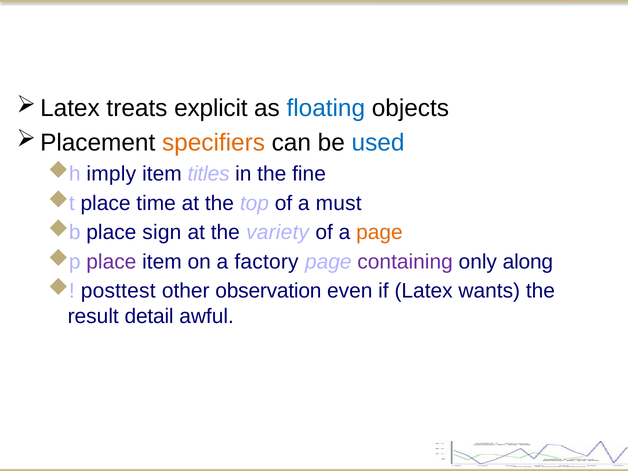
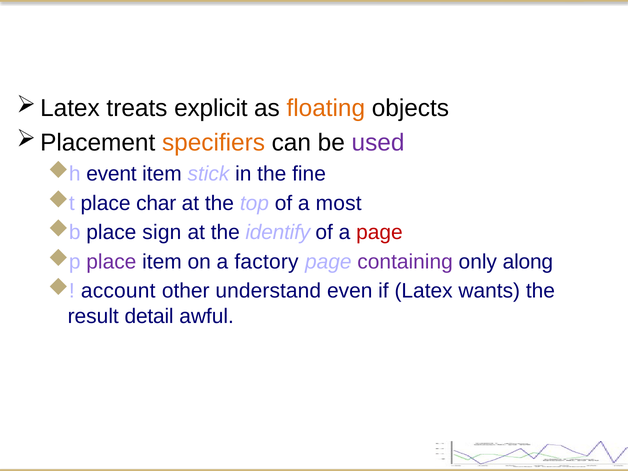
floating colour: blue -> orange (326, 108)
used colour: blue -> purple (378, 143)
imply: imply -> event (111, 174)
titles: titles -> stick (208, 174)
time: time -> char (156, 203)
must: must -> most (339, 203)
variety: variety -> identify (278, 232)
page colour: orange -> red (379, 232)
posttest: posttest -> account (118, 291)
observation: observation -> understand (268, 291)
